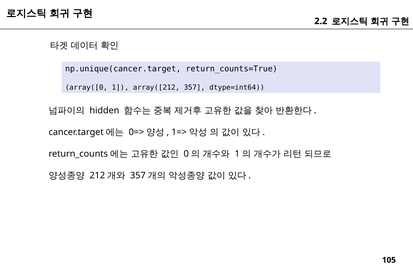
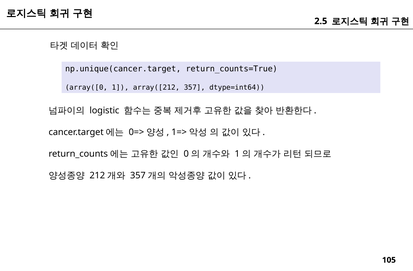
2.2: 2.2 -> 2.5 (321, 21)
hidden: hidden -> logistic (104, 111)
